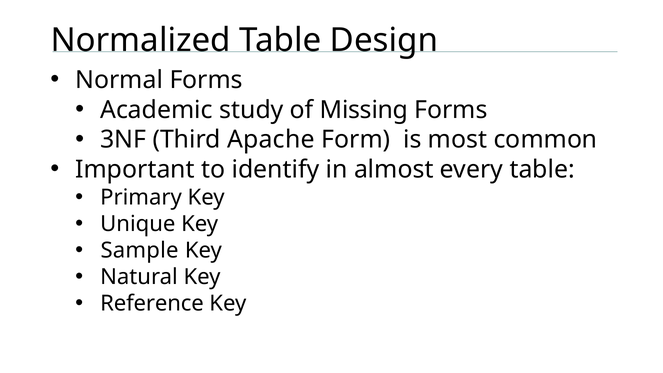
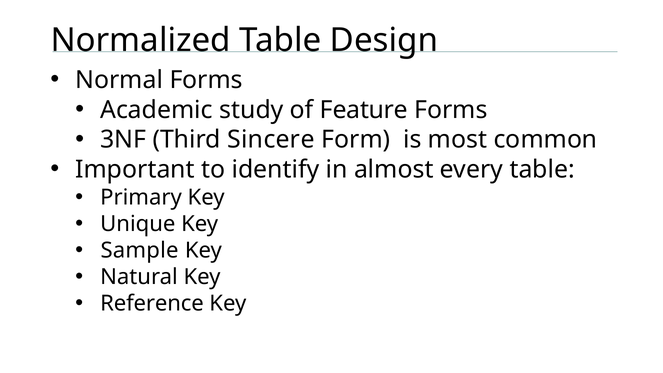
Missing: Missing -> Feature (364, 110)
Apache: Apache -> Sincere (271, 140)
